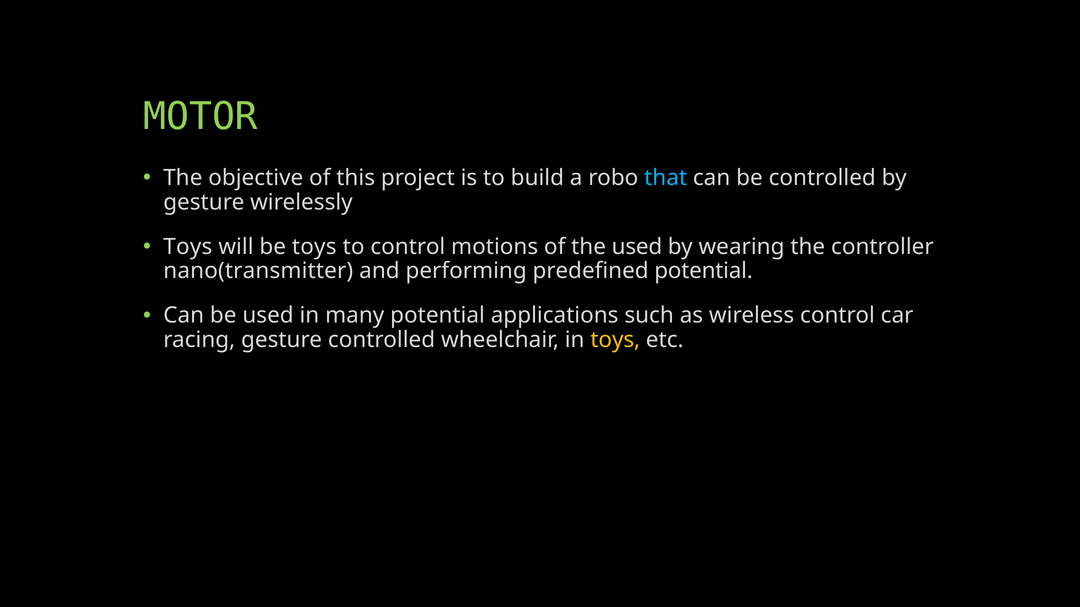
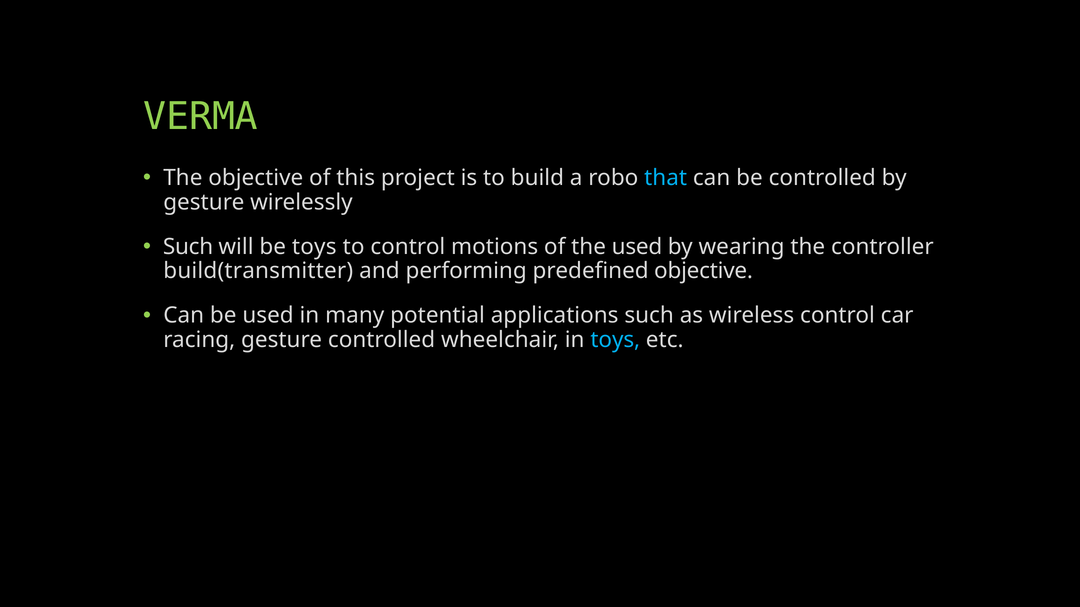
MOTOR: MOTOR -> VERMA (201, 117)
Toys: Toys -> Such (188, 247)
nano(transmitter: nano(transmitter -> build(transmitter (258, 271)
predefined potential: potential -> objective (704, 271)
toys colour: yellow -> light blue (615, 340)
